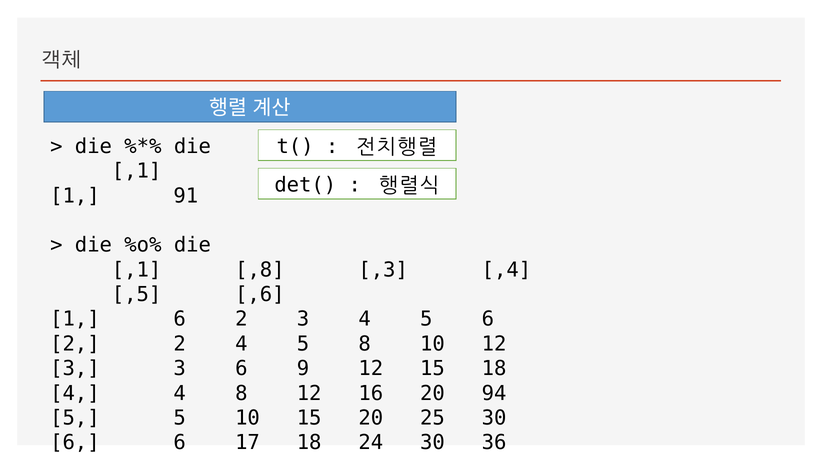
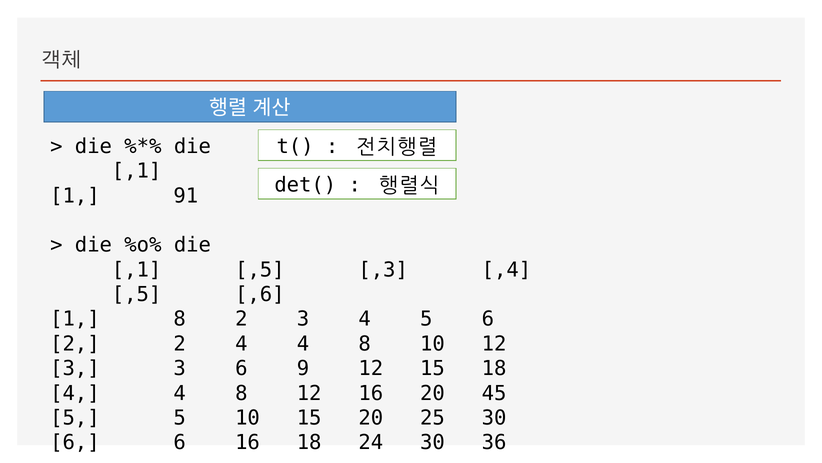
,1 ,8: ,8 -> ,5 (260, 269)
1 6: 6 -> 8 (180, 319)
2 4 5: 5 -> 4 (303, 343)
94: 94 -> 45 (494, 393)
6 17: 17 -> 16 (248, 442)
